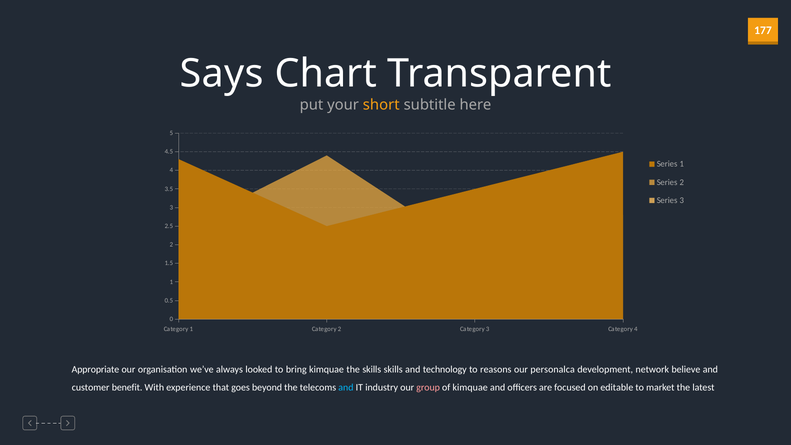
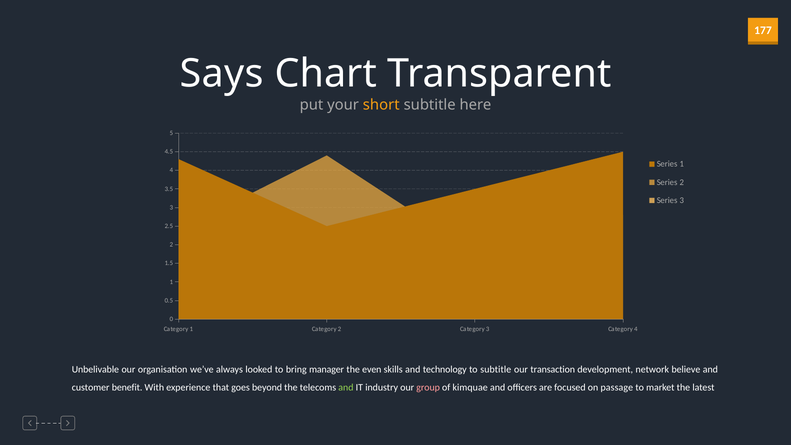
Appropriate: Appropriate -> Unbelivable (95, 370)
bring kimquae: kimquae -> manager (327, 370)
the skills: skills -> even (372, 370)
to reasons: reasons -> subtitle (496, 370)
personalca: personalca -> transaction (553, 370)
and colour: light blue -> light green (346, 387)
editable: editable -> passage (617, 387)
